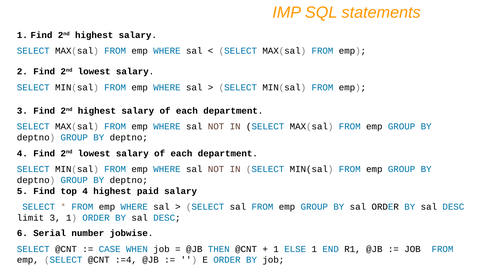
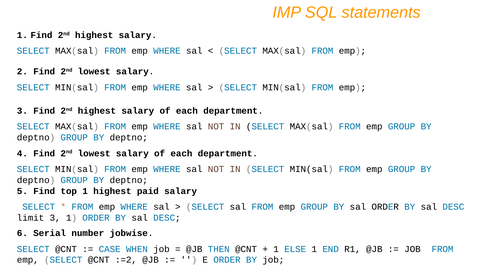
top 4: 4 -> 1 (85, 191)
:=4: :=4 -> :=2 (126, 260)
